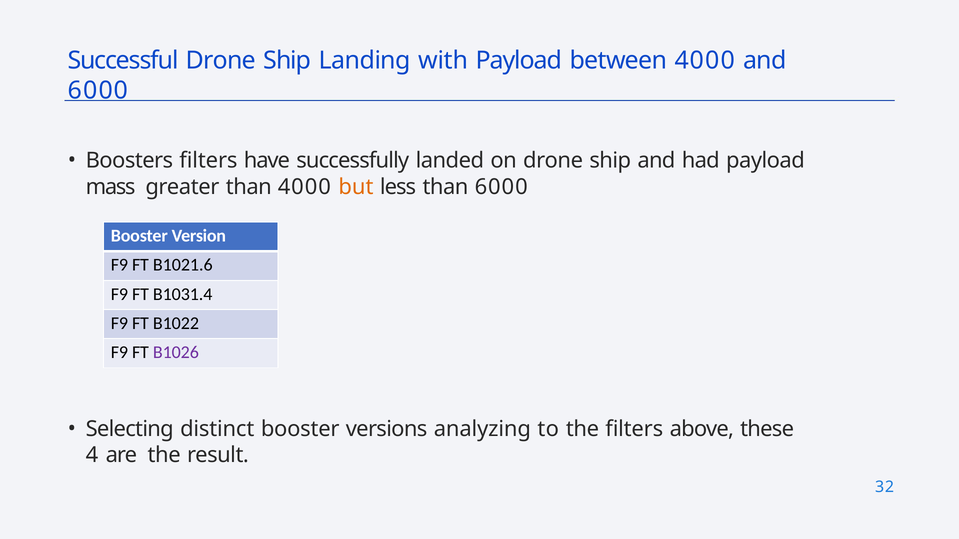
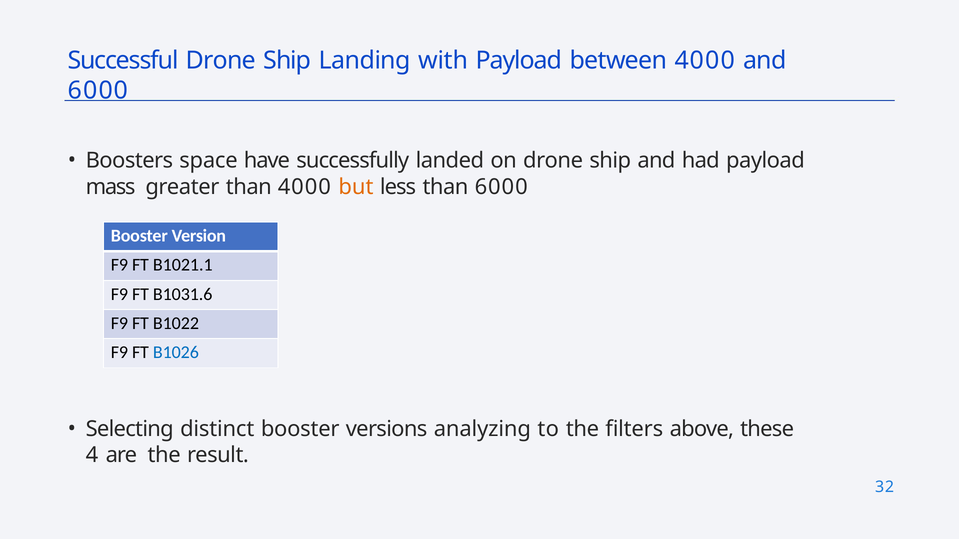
Boosters filters: filters -> space (208, 161)
B1021.6: B1021.6 -> B1021.1 (183, 265)
B1031.4: B1031.4 -> B1031.6 (183, 294)
B1026 colour: purple -> blue (176, 353)
